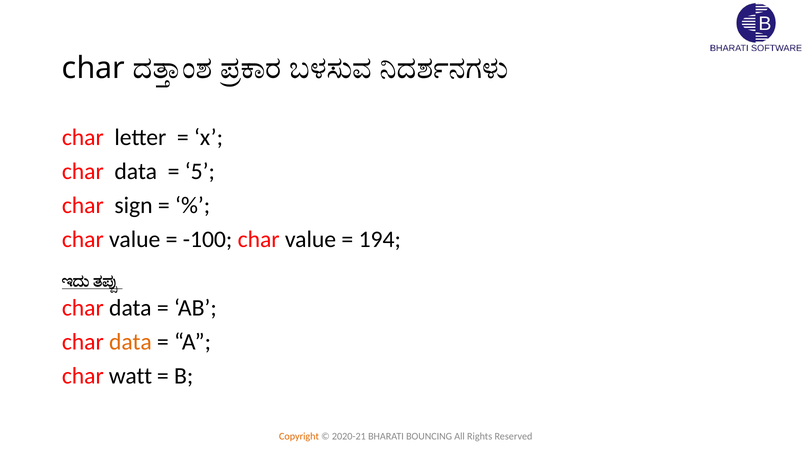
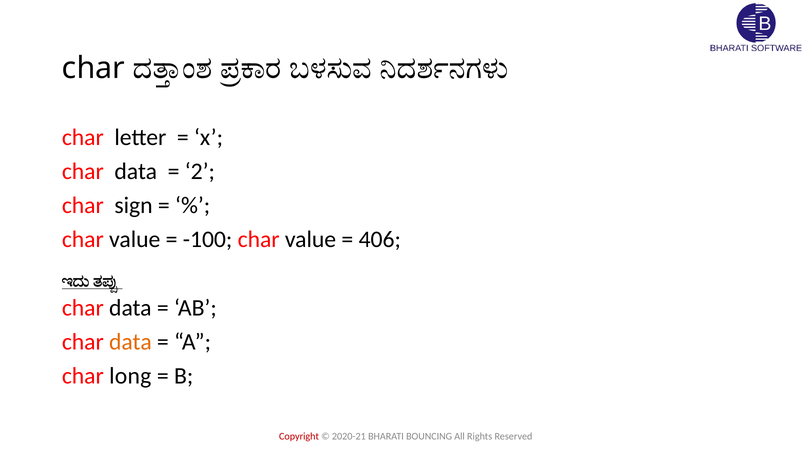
5: 5 -> 2 (200, 171)
194: 194 -> 406 (380, 239)
watt: watt -> long (130, 376)
Copyright colour: orange -> red (299, 436)
